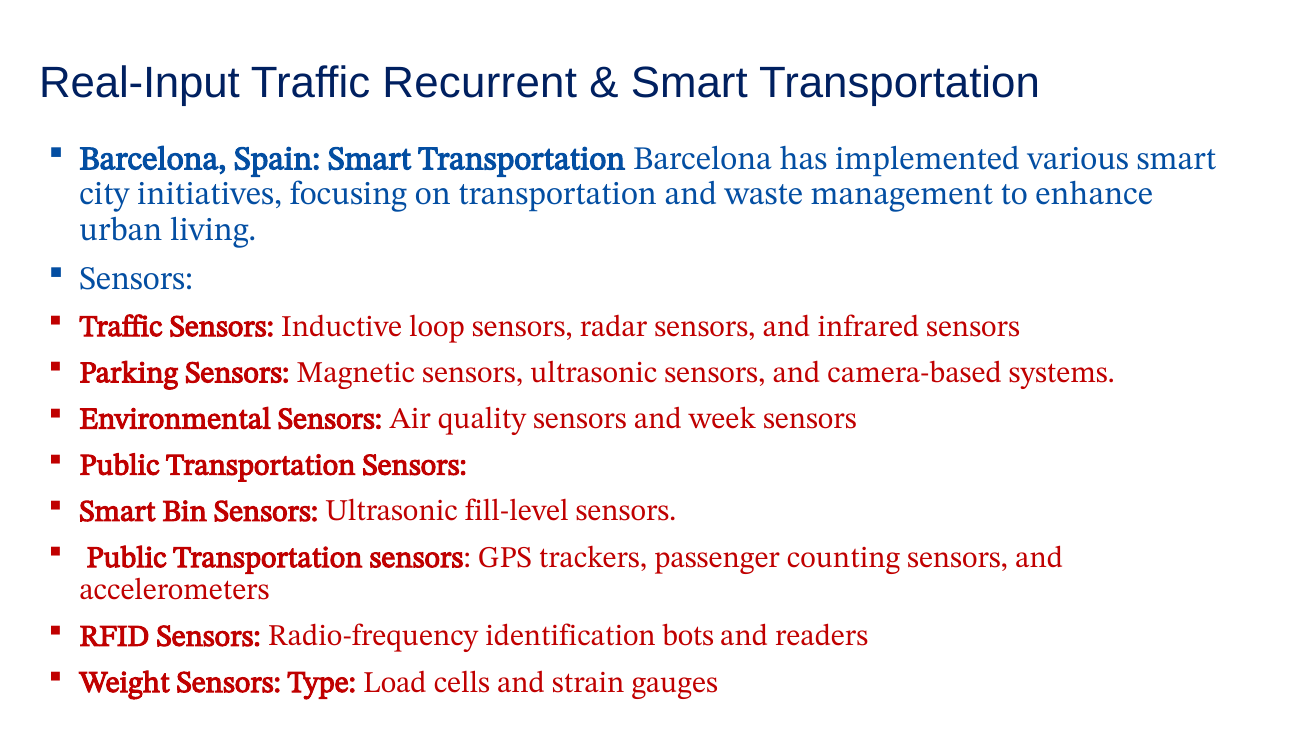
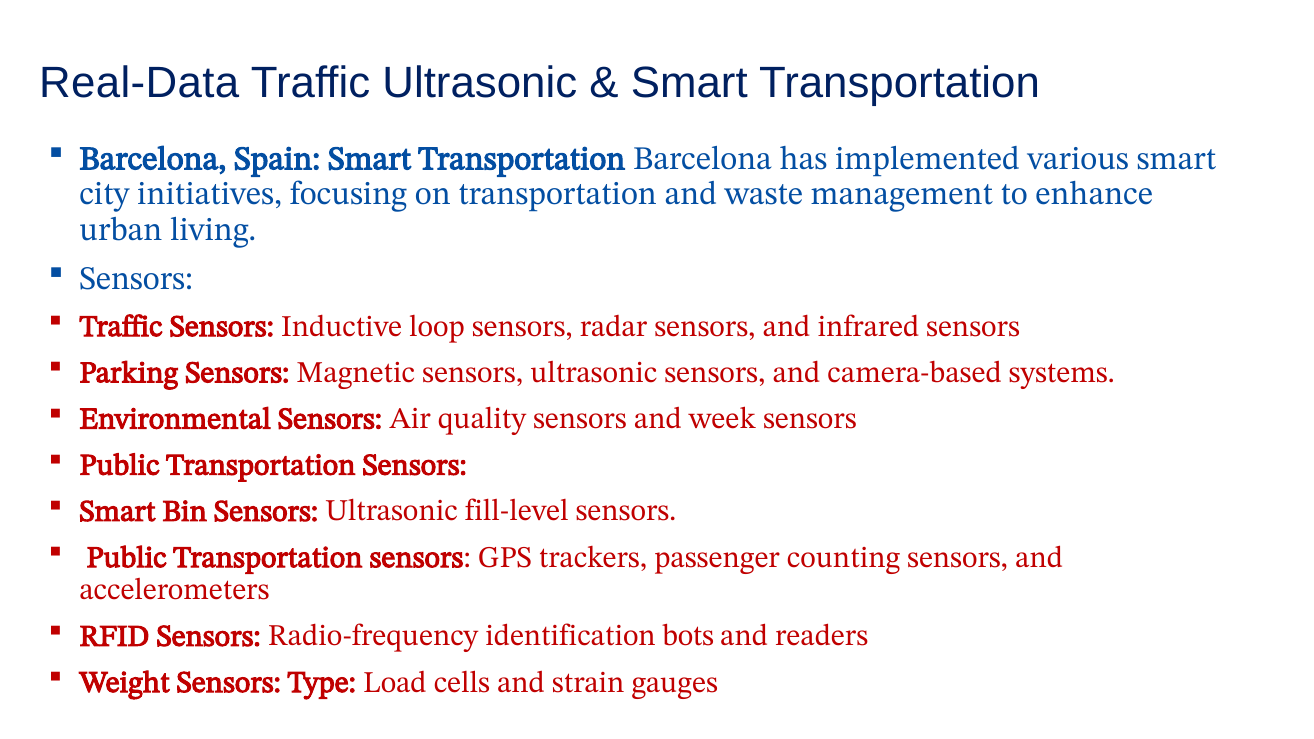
Real-Input: Real-Input -> Real-Data (139, 83)
Traffic Recurrent: Recurrent -> Ultrasonic (480, 83)
